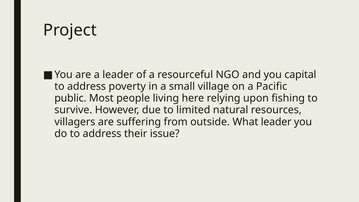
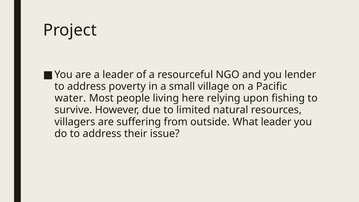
capital: capital -> lender (300, 75)
public: public -> water (70, 98)
